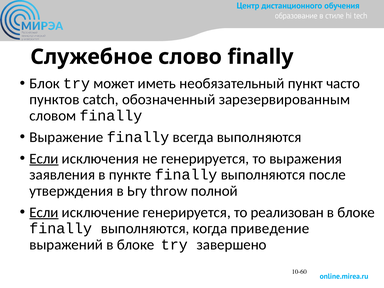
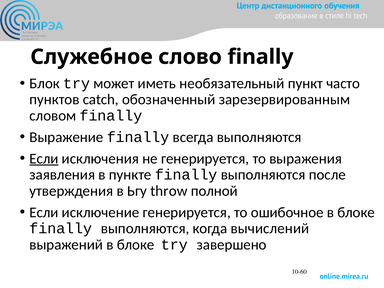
Если underline: present -> none (44, 212)
реализован: реализован -> ошибочное (287, 212)
приведение: приведение -> вычислений (270, 228)
